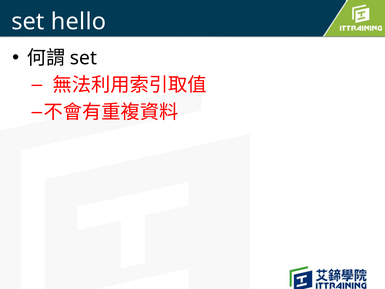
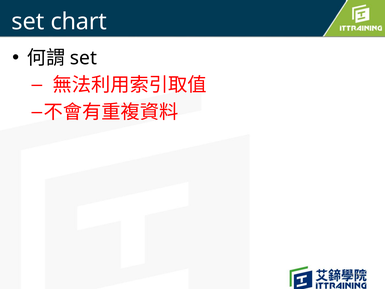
hello: hello -> chart (79, 22)
